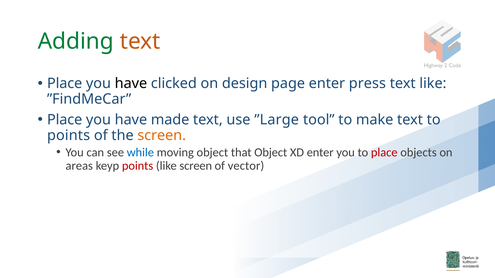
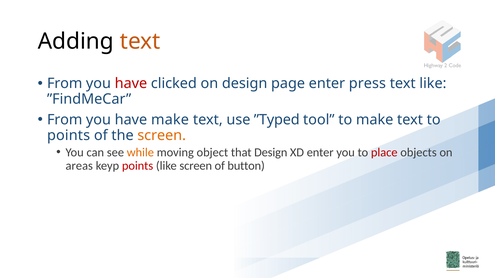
Adding colour: green -> black (76, 42)
Place: Place -> From (65, 84)
have colour: black -> red (131, 84)
Place: Place -> From (65, 120)
have made: made -> make (170, 120)
”Large: ”Large -> ”Typed (277, 120)
while colour: blue -> orange (140, 153)
that Object: Object -> Design (271, 153)
vector: vector -> button (246, 166)
